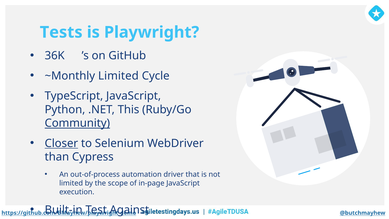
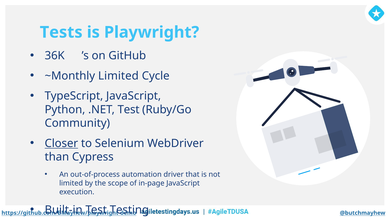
.NET This: This -> Test (129, 109)
Community underline: present -> none (77, 123)
Against: Against -> Testing (129, 210)
